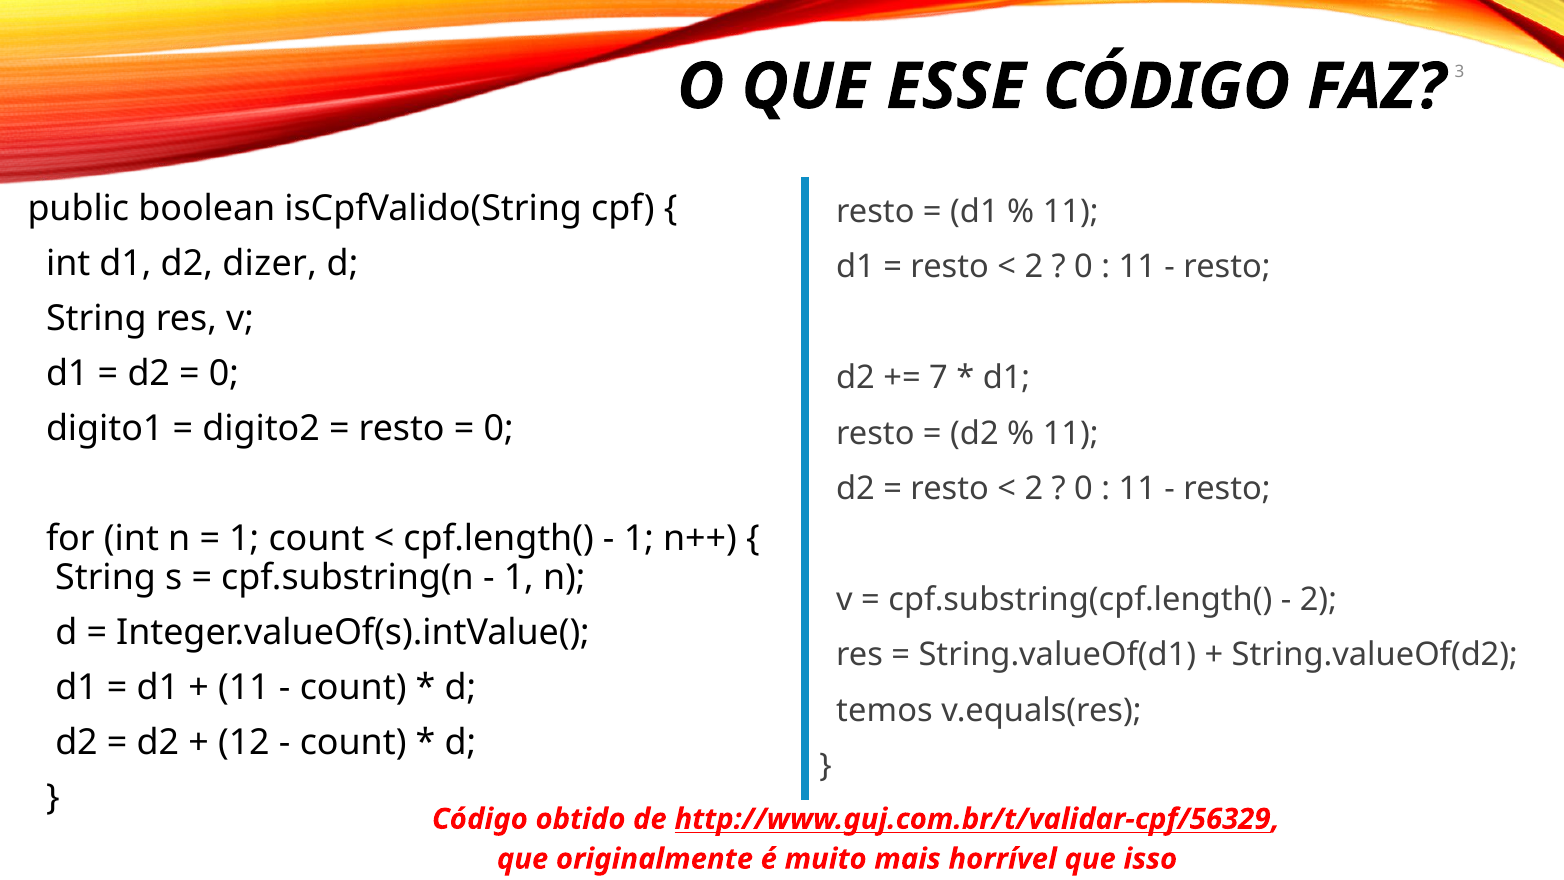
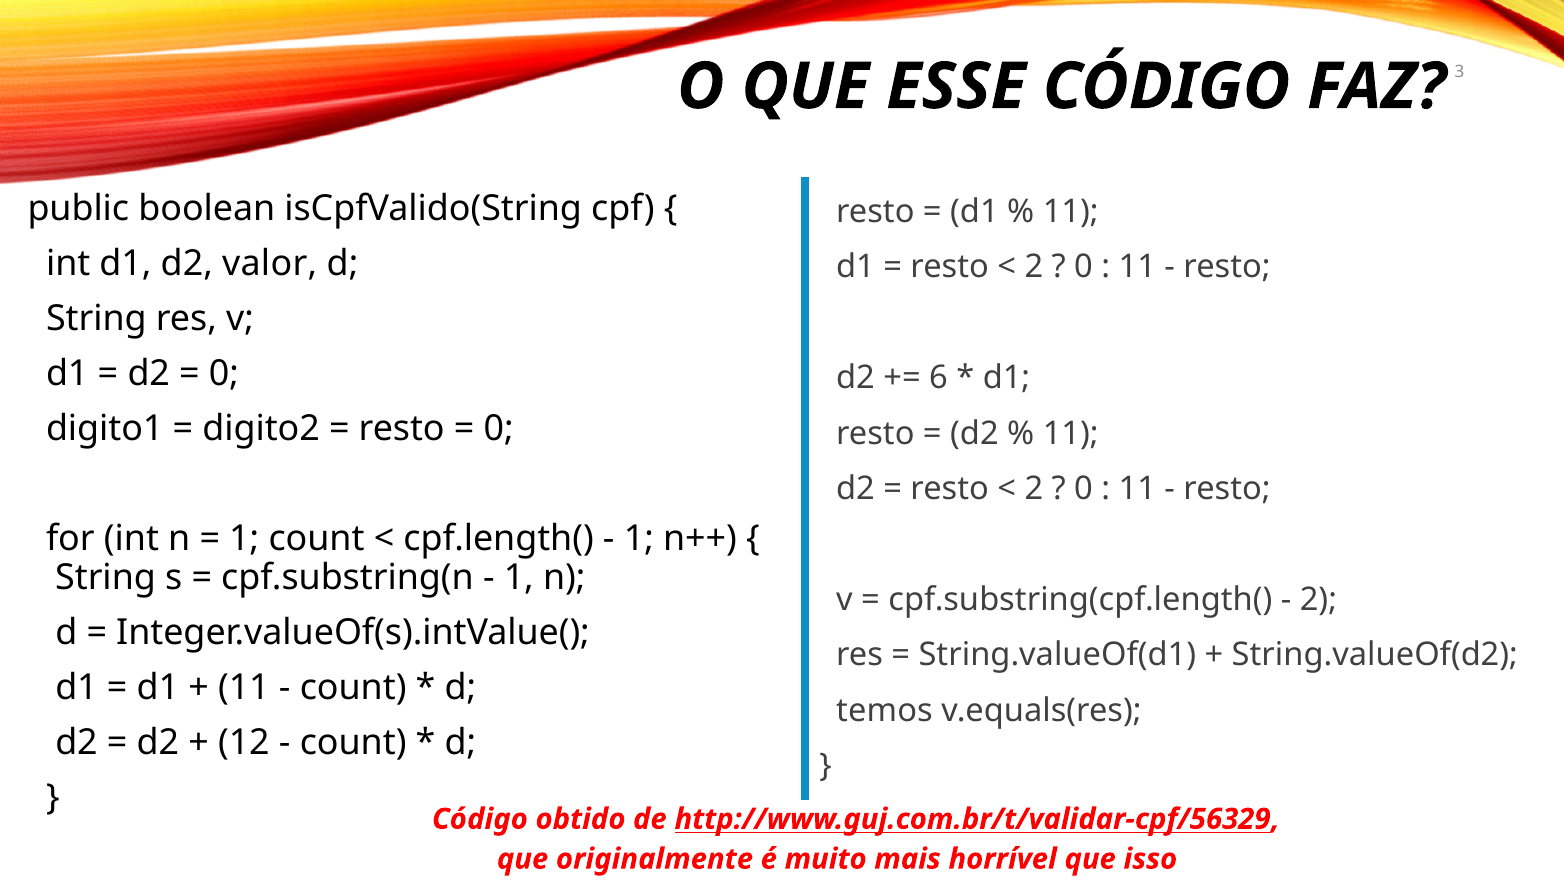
dizer: dizer -> valor (270, 264)
7: 7 -> 6 (939, 378)
